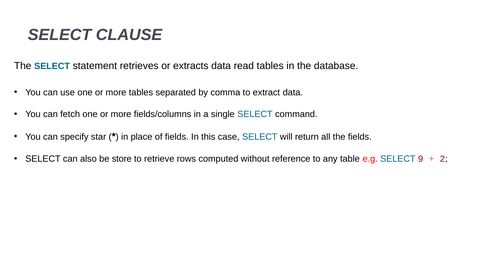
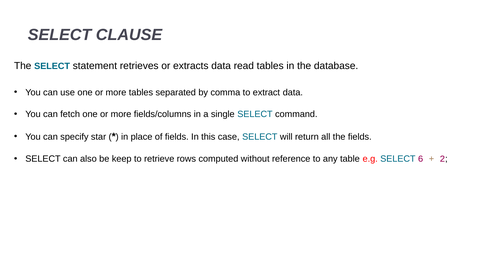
store: store -> keep (122, 159)
9: 9 -> 6 (421, 159)
